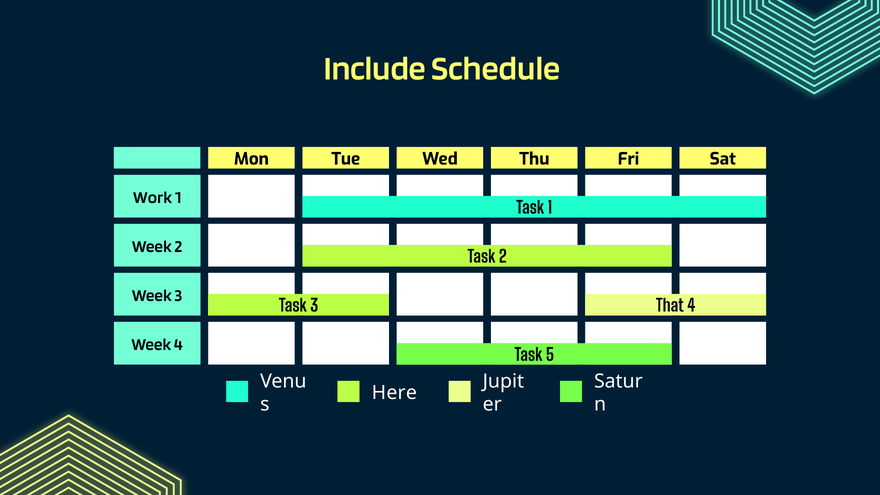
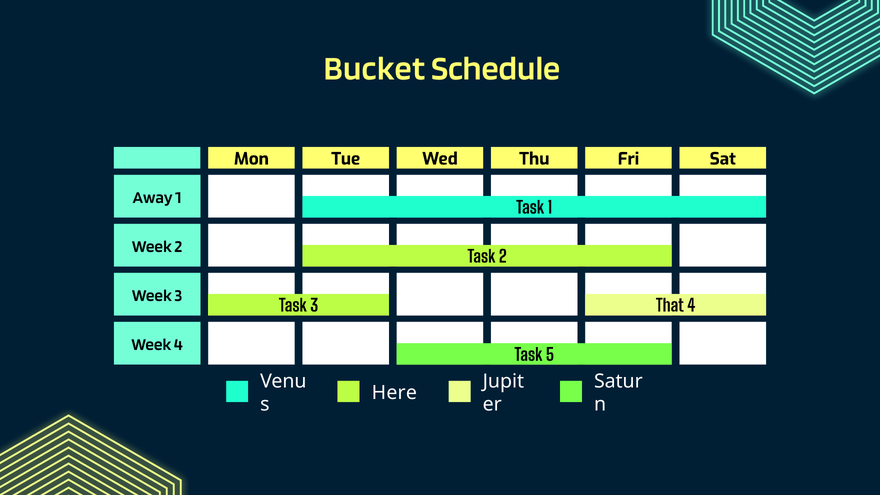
Include: Include -> Bucket (374, 68)
Work: Work -> Away (153, 197)
